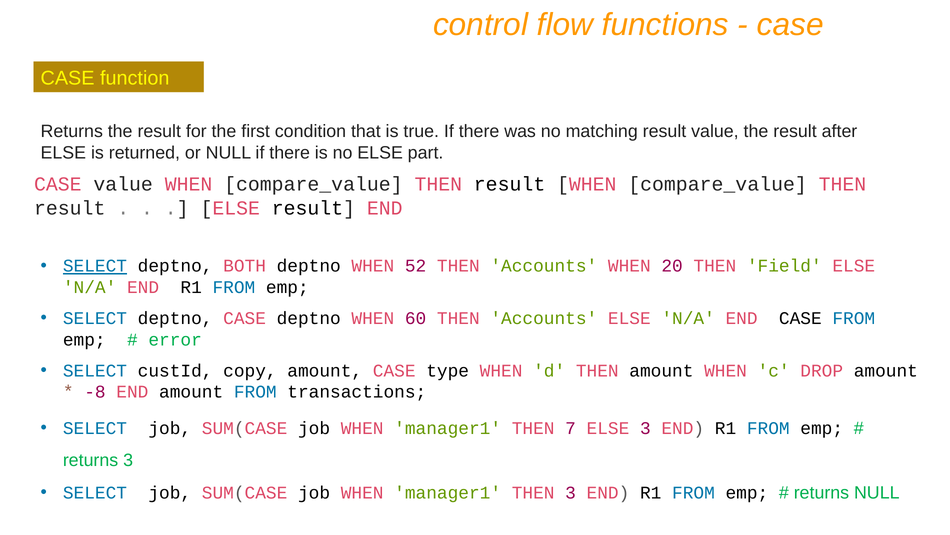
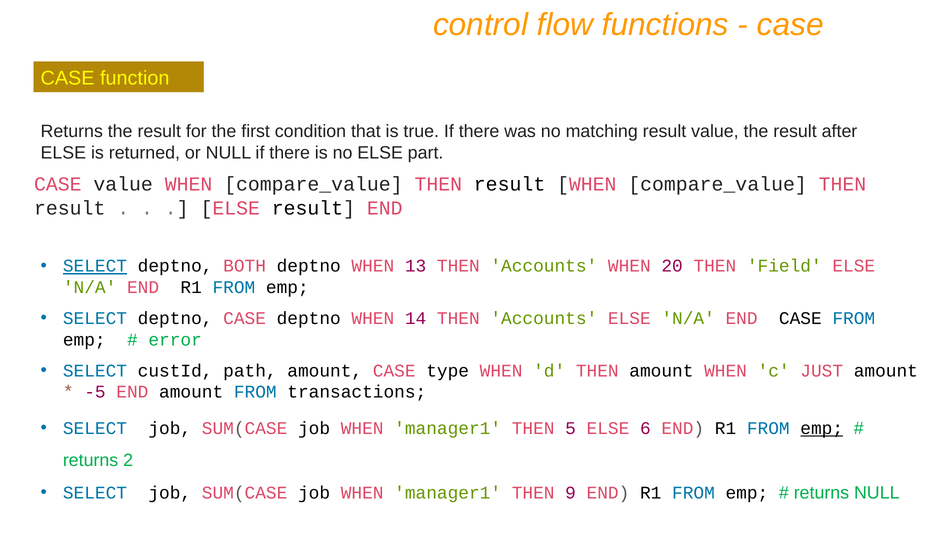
52: 52 -> 13 (416, 266)
60: 60 -> 14 (416, 318)
copy: copy -> path (250, 370)
DROP: DROP -> JUST (822, 370)
-8: -8 -> -5 (95, 392)
7: 7 -> 5 (571, 428)
ELSE 3: 3 -> 6 (645, 428)
emp underline: none -> present (822, 428)
returns 3: 3 -> 2 (128, 460)
THEN 3: 3 -> 9 (571, 492)
